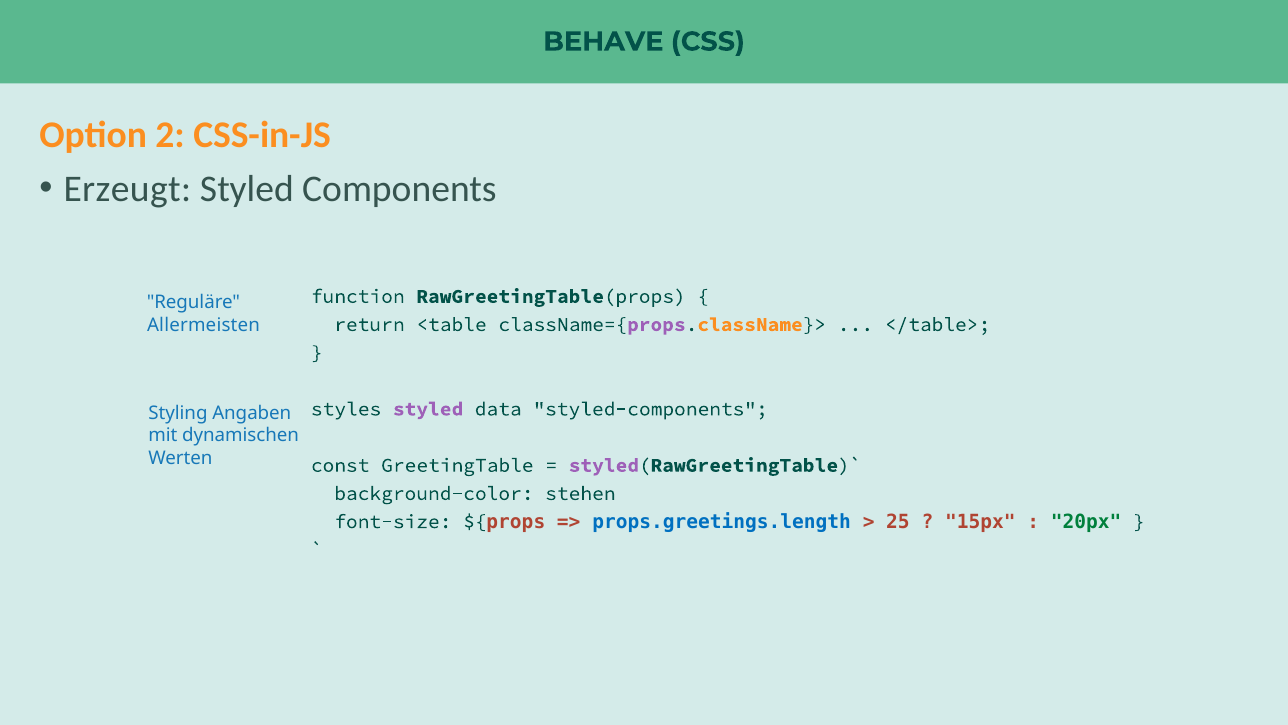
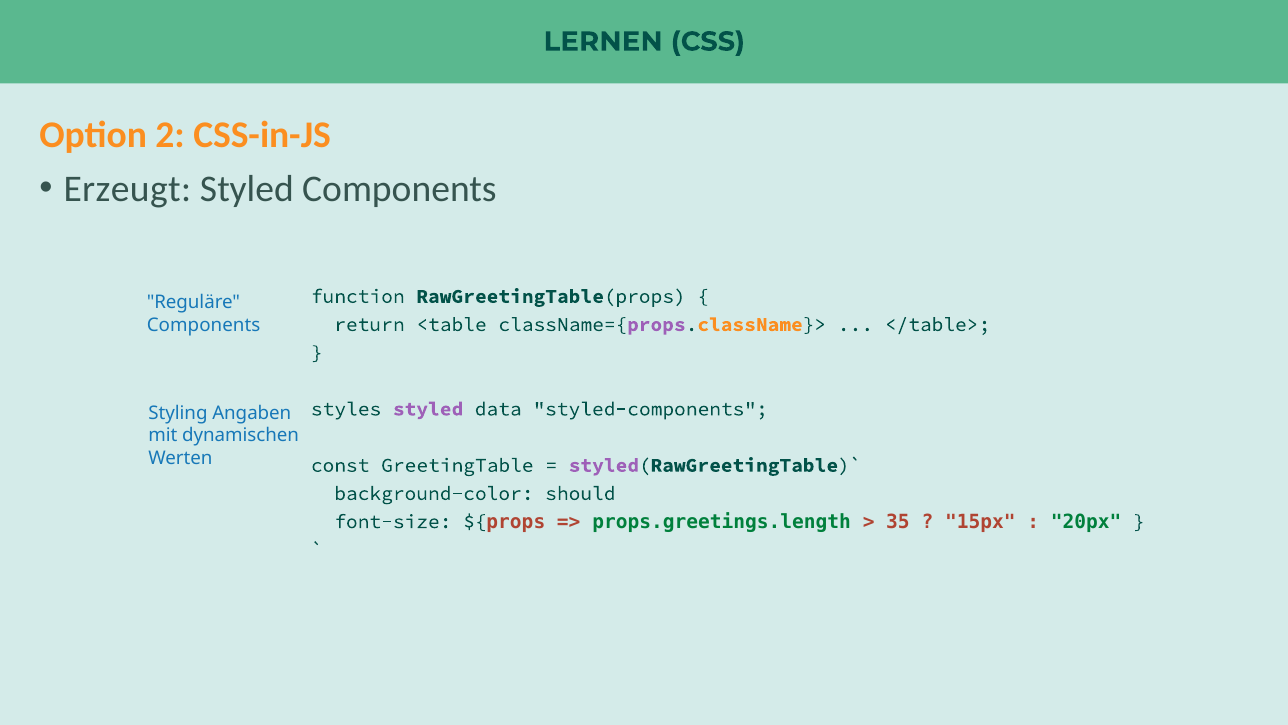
BEHAVE: BEHAVE -> LERNEN (603, 42)
Allermeisten: Allermeisten -> Components (204, 325)
stehen: stehen -> should (580, 493)
props.greetings.length colour: blue -> green (722, 521)
25: 25 -> 35 (898, 521)
